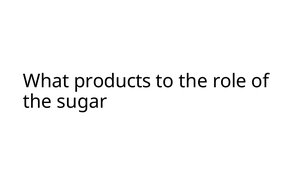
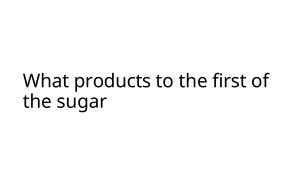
role: role -> first (230, 81)
